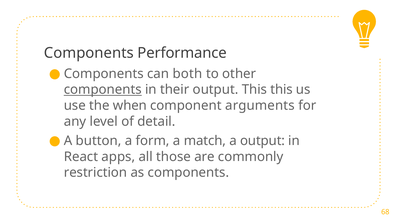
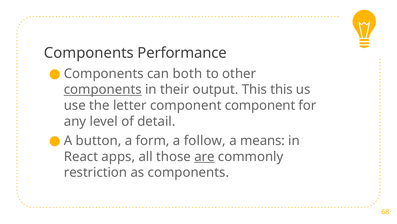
when: when -> letter (130, 105)
component arguments: arguments -> component (260, 105)
match: match -> follow (205, 140)
a output: output -> means (263, 140)
are underline: none -> present (204, 156)
